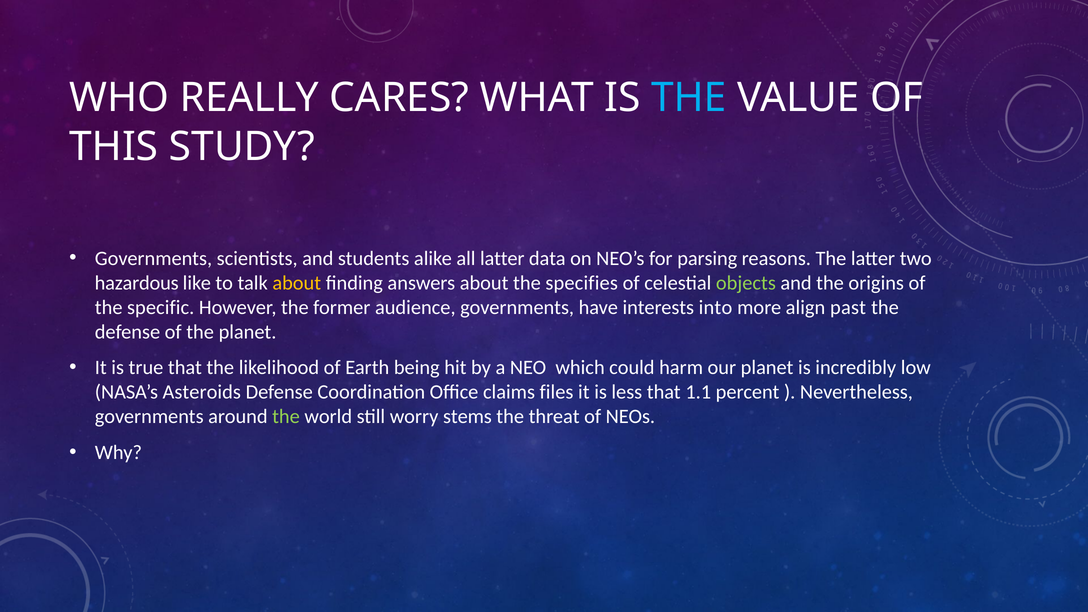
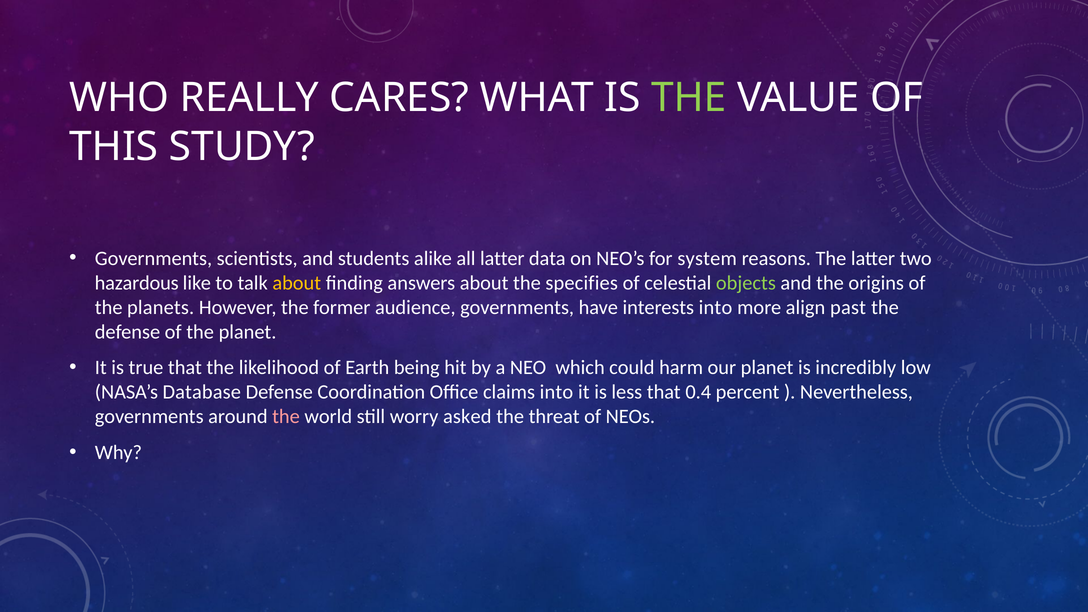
THE colour: light blue -> light green (689, 98)
parsing: parsing -> system (707, 258)
specific: specific -> planets (161, 307)
Asteroids: Asteroids -> Database (202, 392)
claims files: files -> into (556, 392)
1.1: 1.1 -> 0.4 (698, 392)
the colour: light green -> pink (286, 417)
stems: stems -> asked (467, 417)
